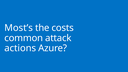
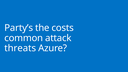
Most’s: Most’s -> Party’s (19, 28)
actions: actions -> threats (20, 48)
